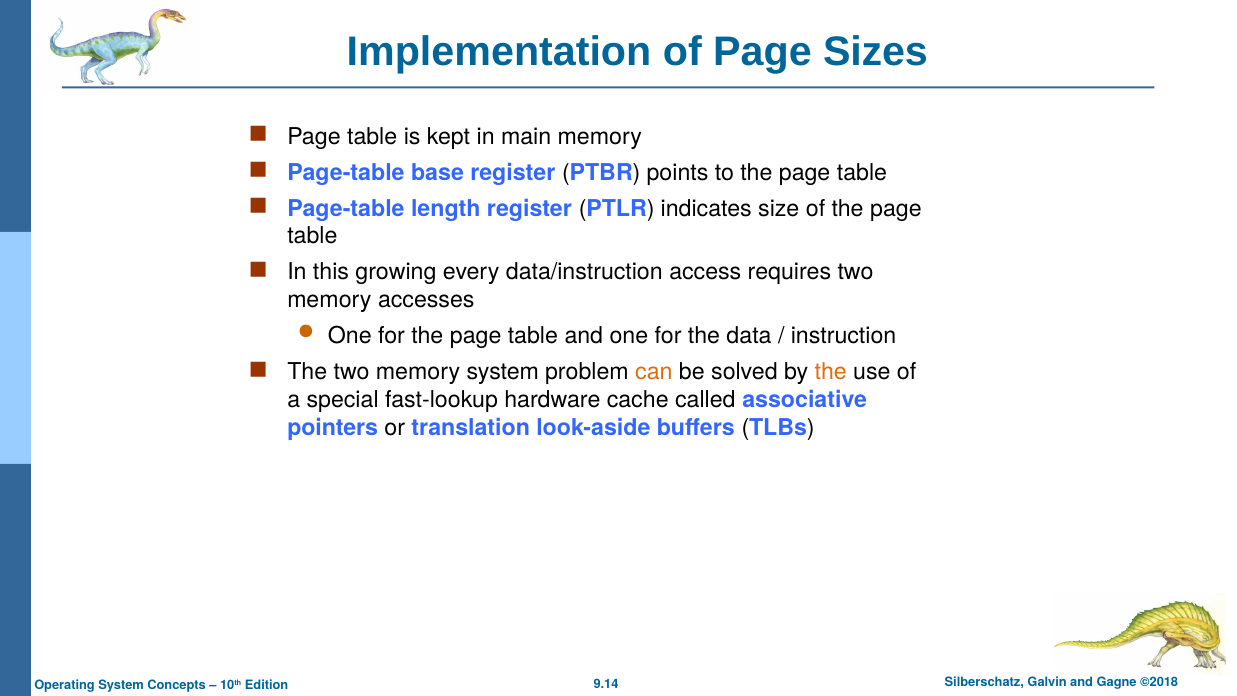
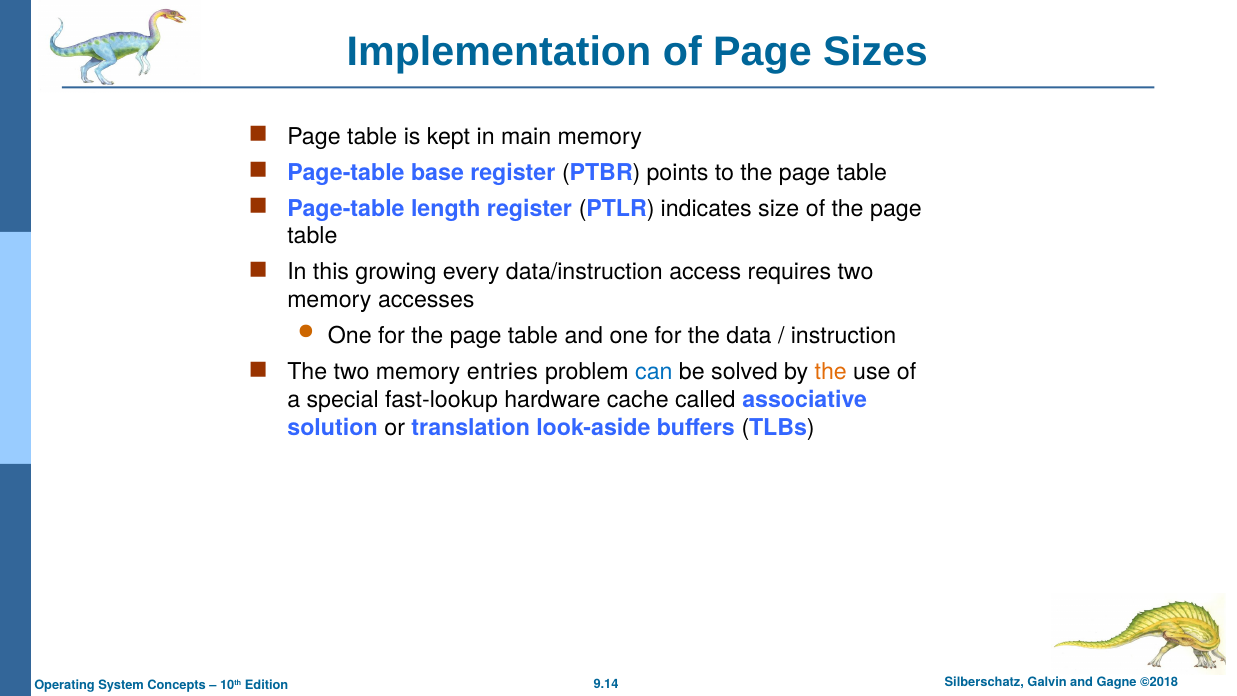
memory system: system -> entries (502, 372)
can colour: orange -> blue (654, 372)
pointers: pointers -> solution (333, 428)
